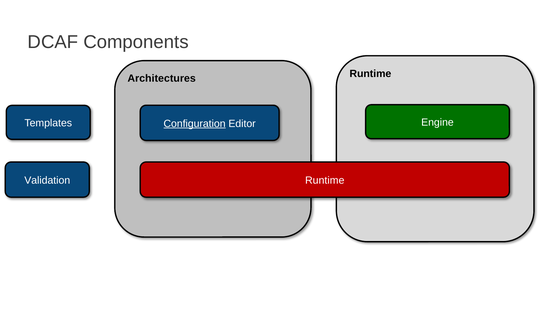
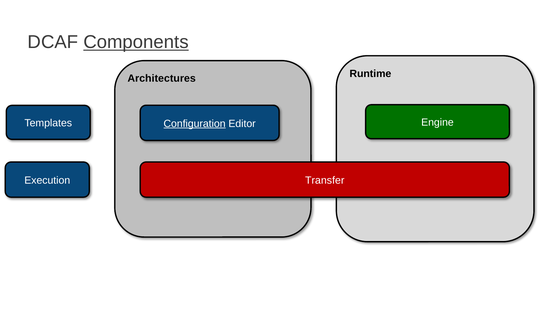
Components underline: none -> present (136, 42)
Validation: Validation -> Execution (47, 180)
Runtime: Runtime -> Transfer (325, 180)
